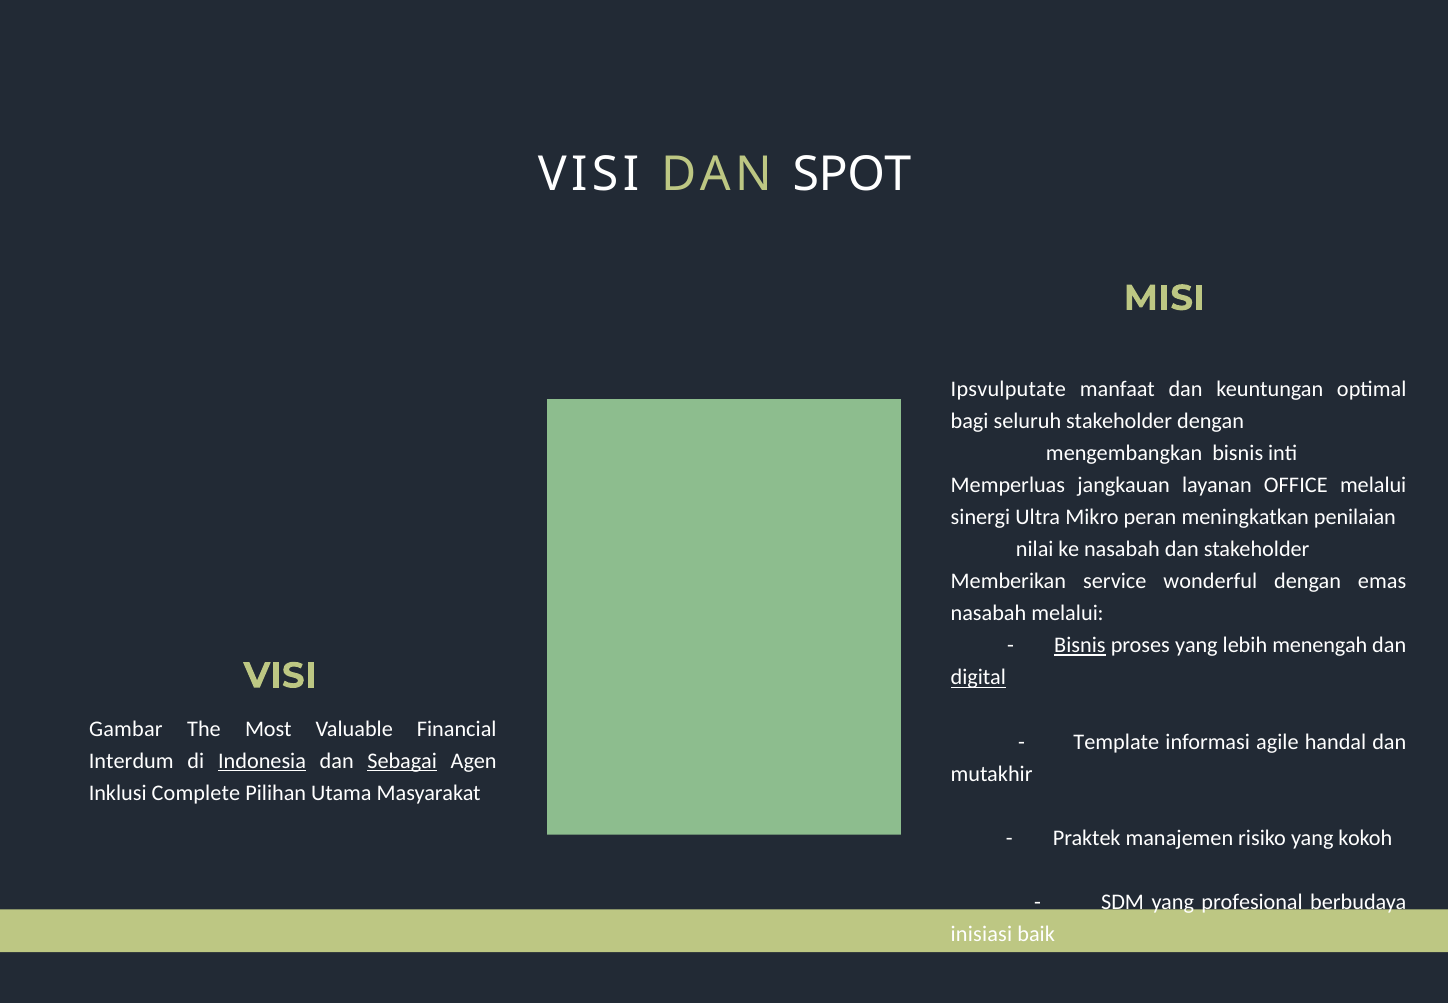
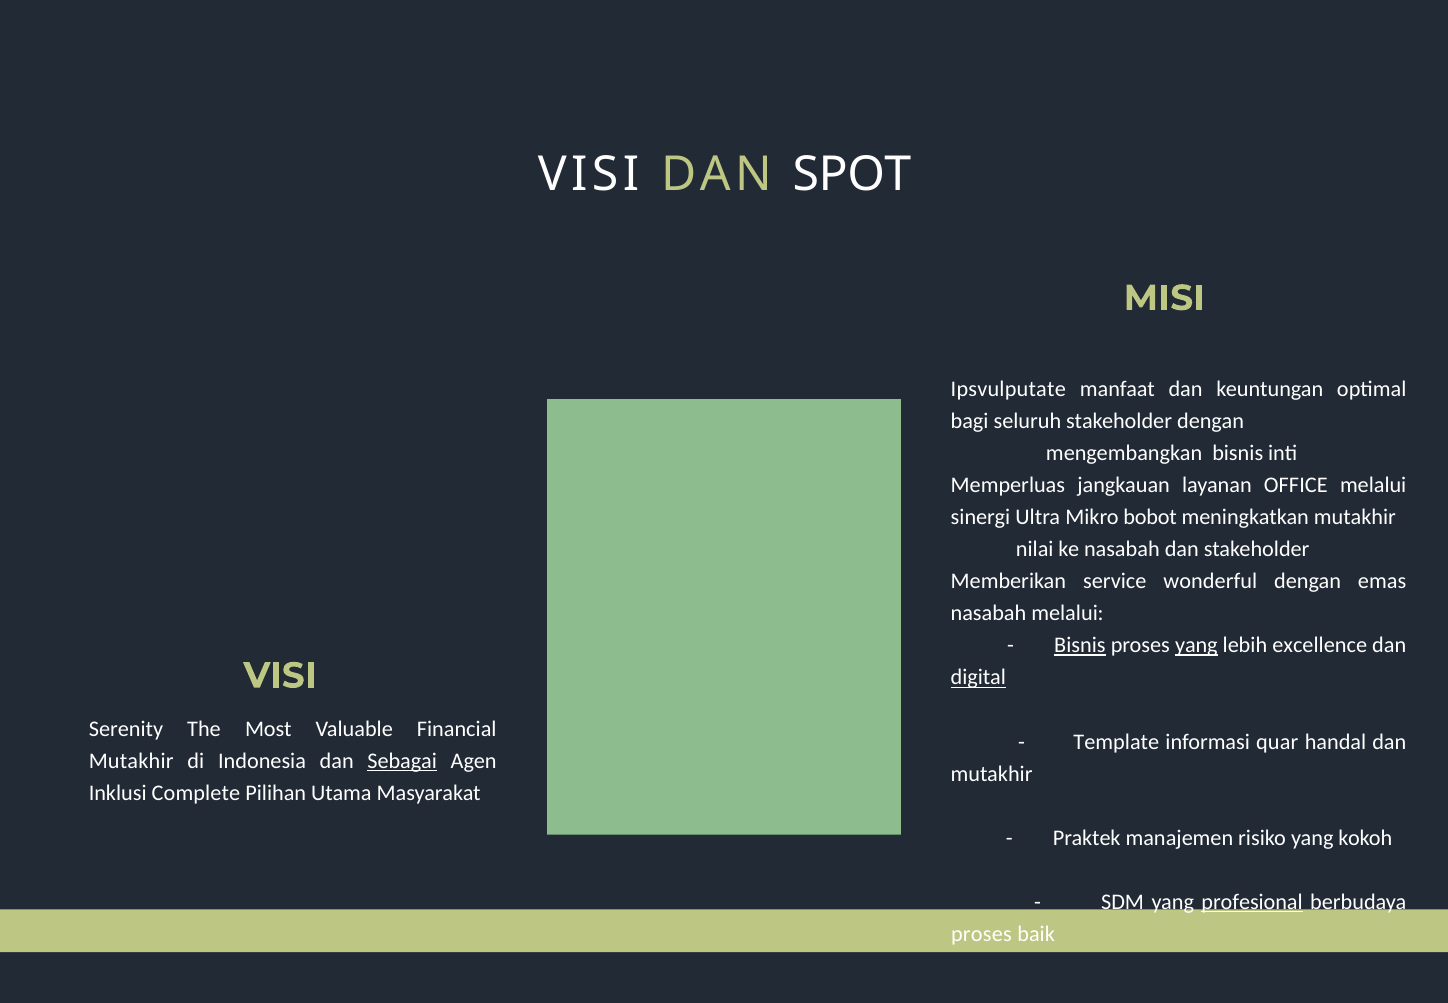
peran: peran -> bobot (1150, 517)
meningkatkan penilaian: penilaian -> mutakhir (1355, 517)
yang underline: none -> present (1196, 645)
menengah: menengah -> excellence (1320, 645)
Gambar: Gambar -> Serenity (126, 729)
agile: agile -> quar (1277, 741)
Interdum: Interdum -> Mutakhir (131, 761)
Indonesia underline: present -> none (262, 761)
profesional underline: none -> present (1252, 902)
inisiasi: inisiasi -> proses (981, 934)
